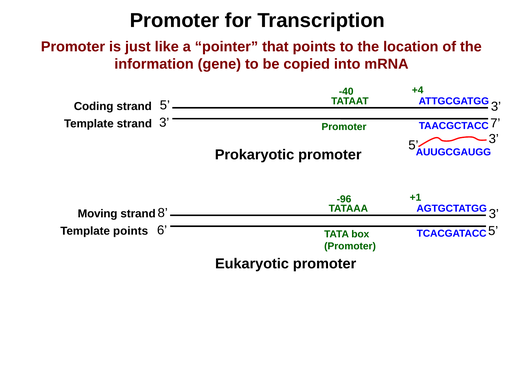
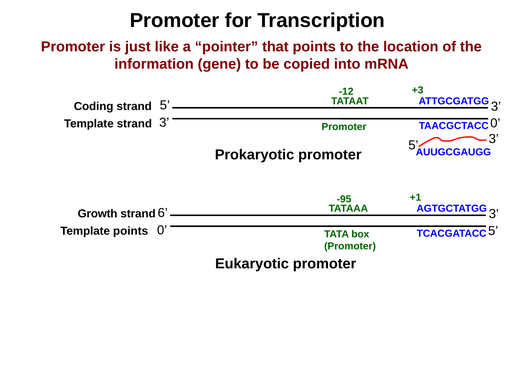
+4: +4 -> +3 (418, 90)
-40: -40 -> -12 (346, 92)
7: 7 -> 0 (495, 123)
-96: -96 -> -95 (344, 199)
8: 8 -> 6 (163, 213)
Moving: Moving -> Growth (98, 214)
6: 6 -> 0 (162, 230)
